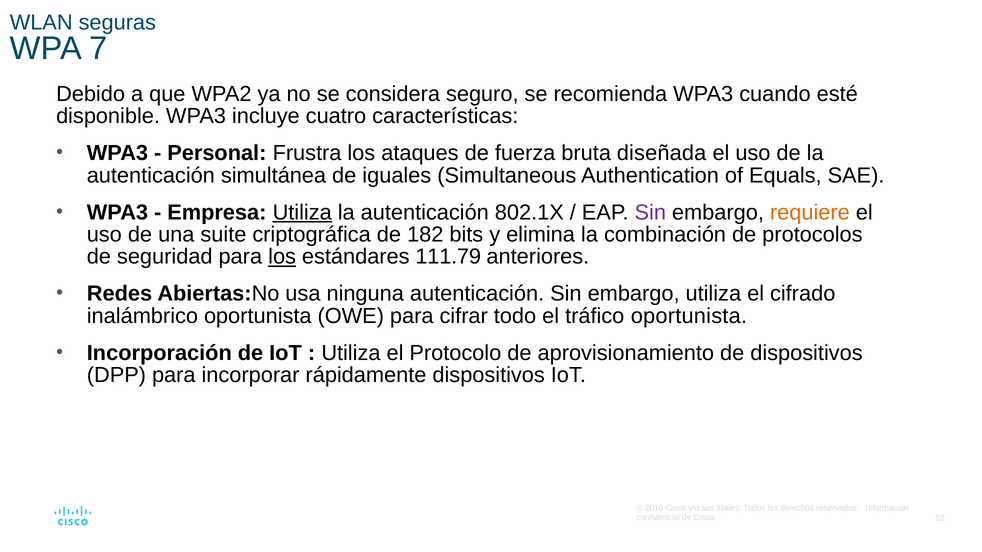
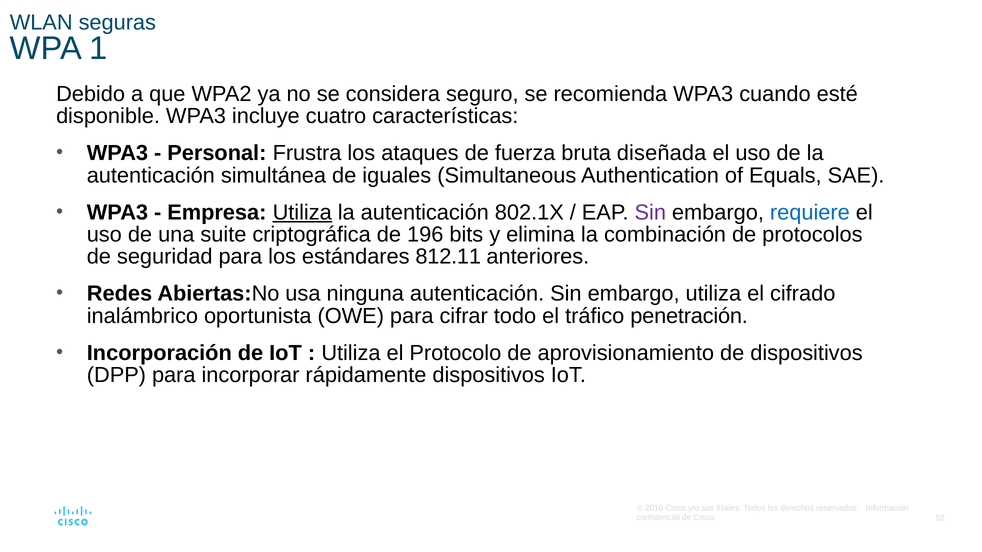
7: 7 -> 1 (98, 48)
requiere colour: orange -> blue (810, 212)
182: 182 -> 196 (425, 235)
los underline: present -> none (282, 257)
111.79: 111.79 -> 812.11 (448, 257)
tráfico oportunista: oportunista -> penetración (689, 316)
